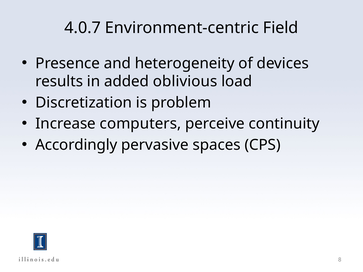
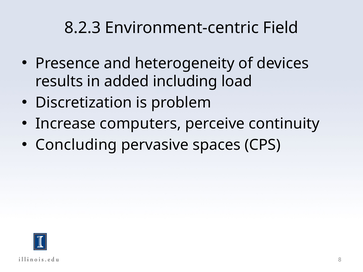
4.0.7: 4.0.7 -> 8.2.3 (83, 28)
oblivious: oblivious -> including (185, 82)
Accordingly: Accordingly -> Concluding (76, 145)
